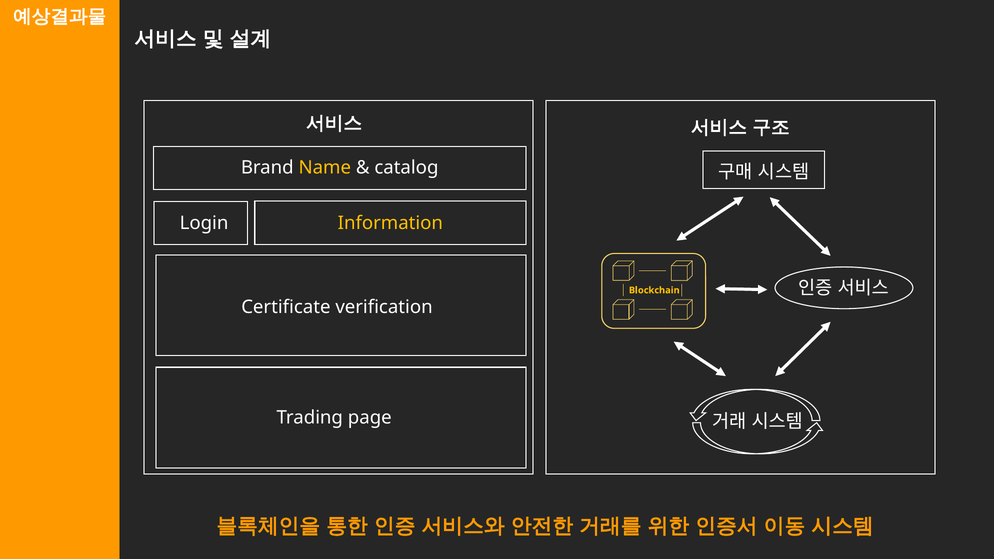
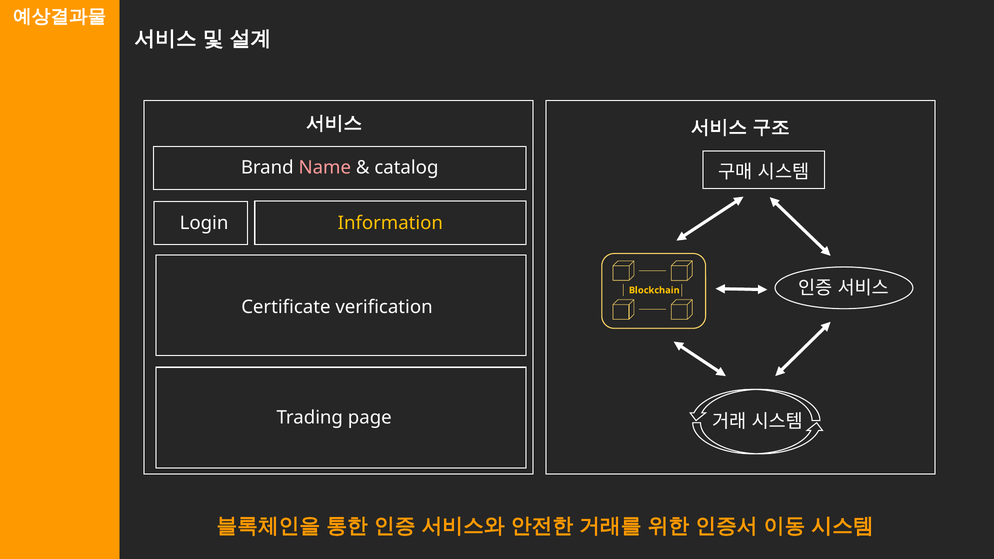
Name colour: yellow -> pink (325, 168)
